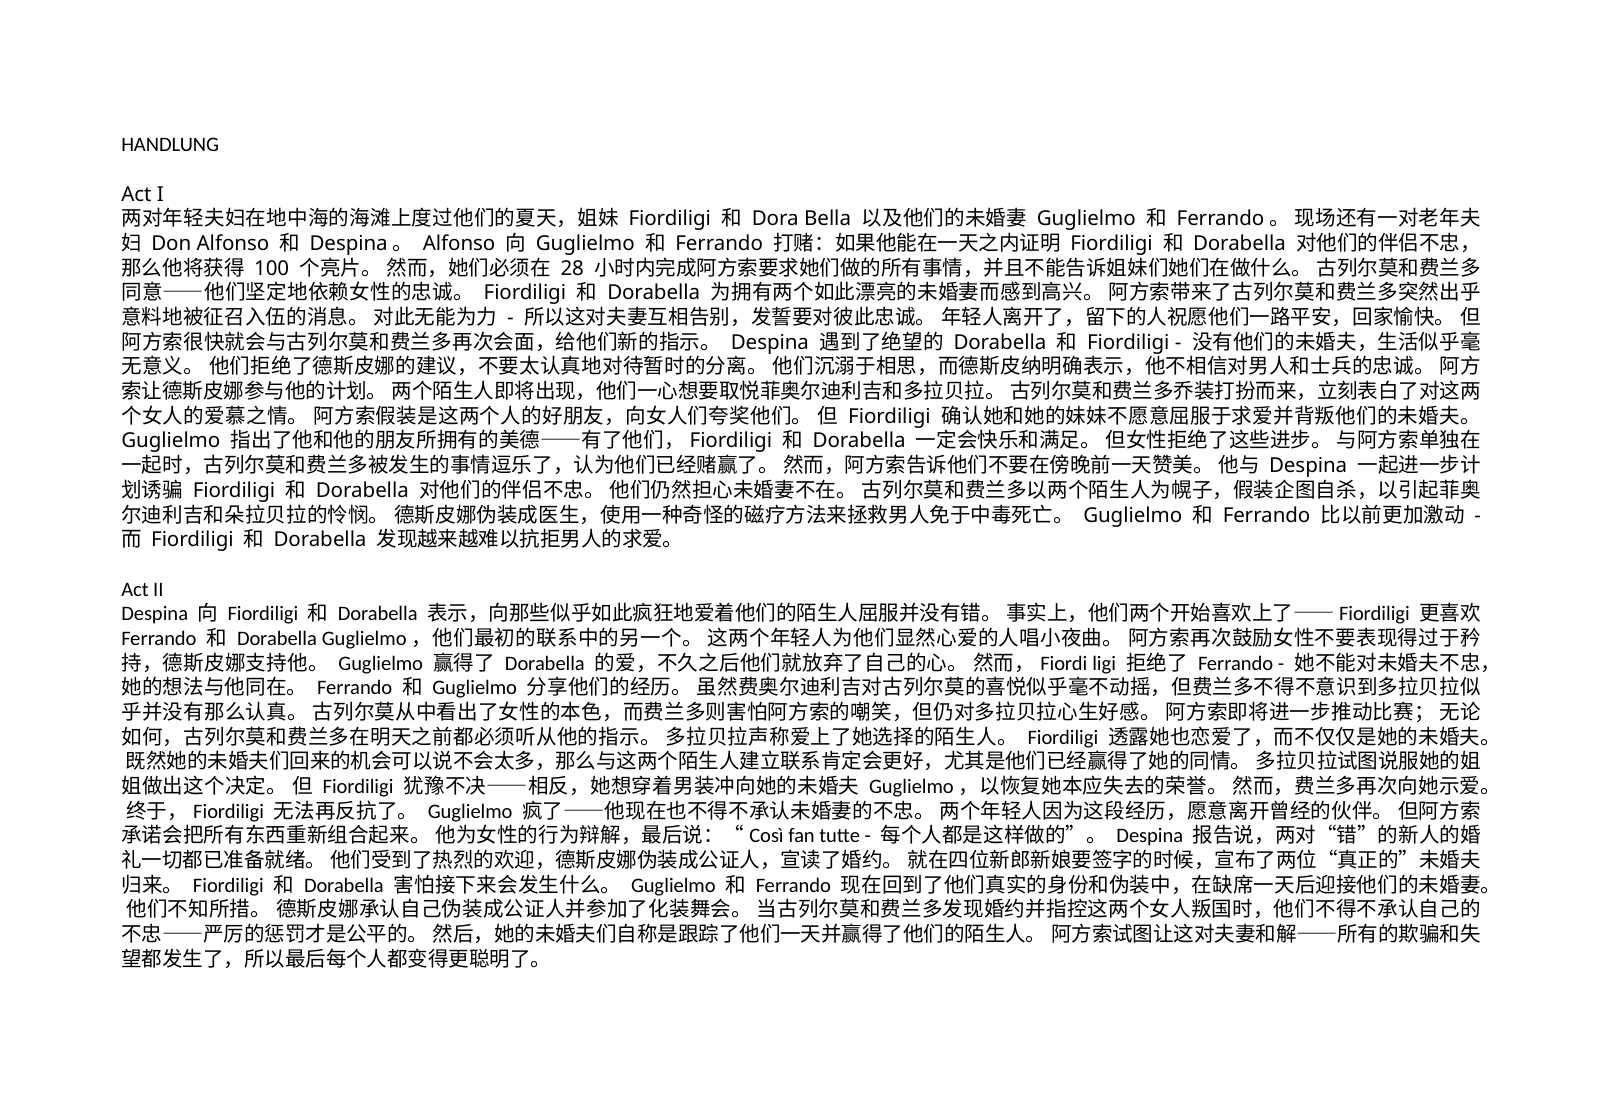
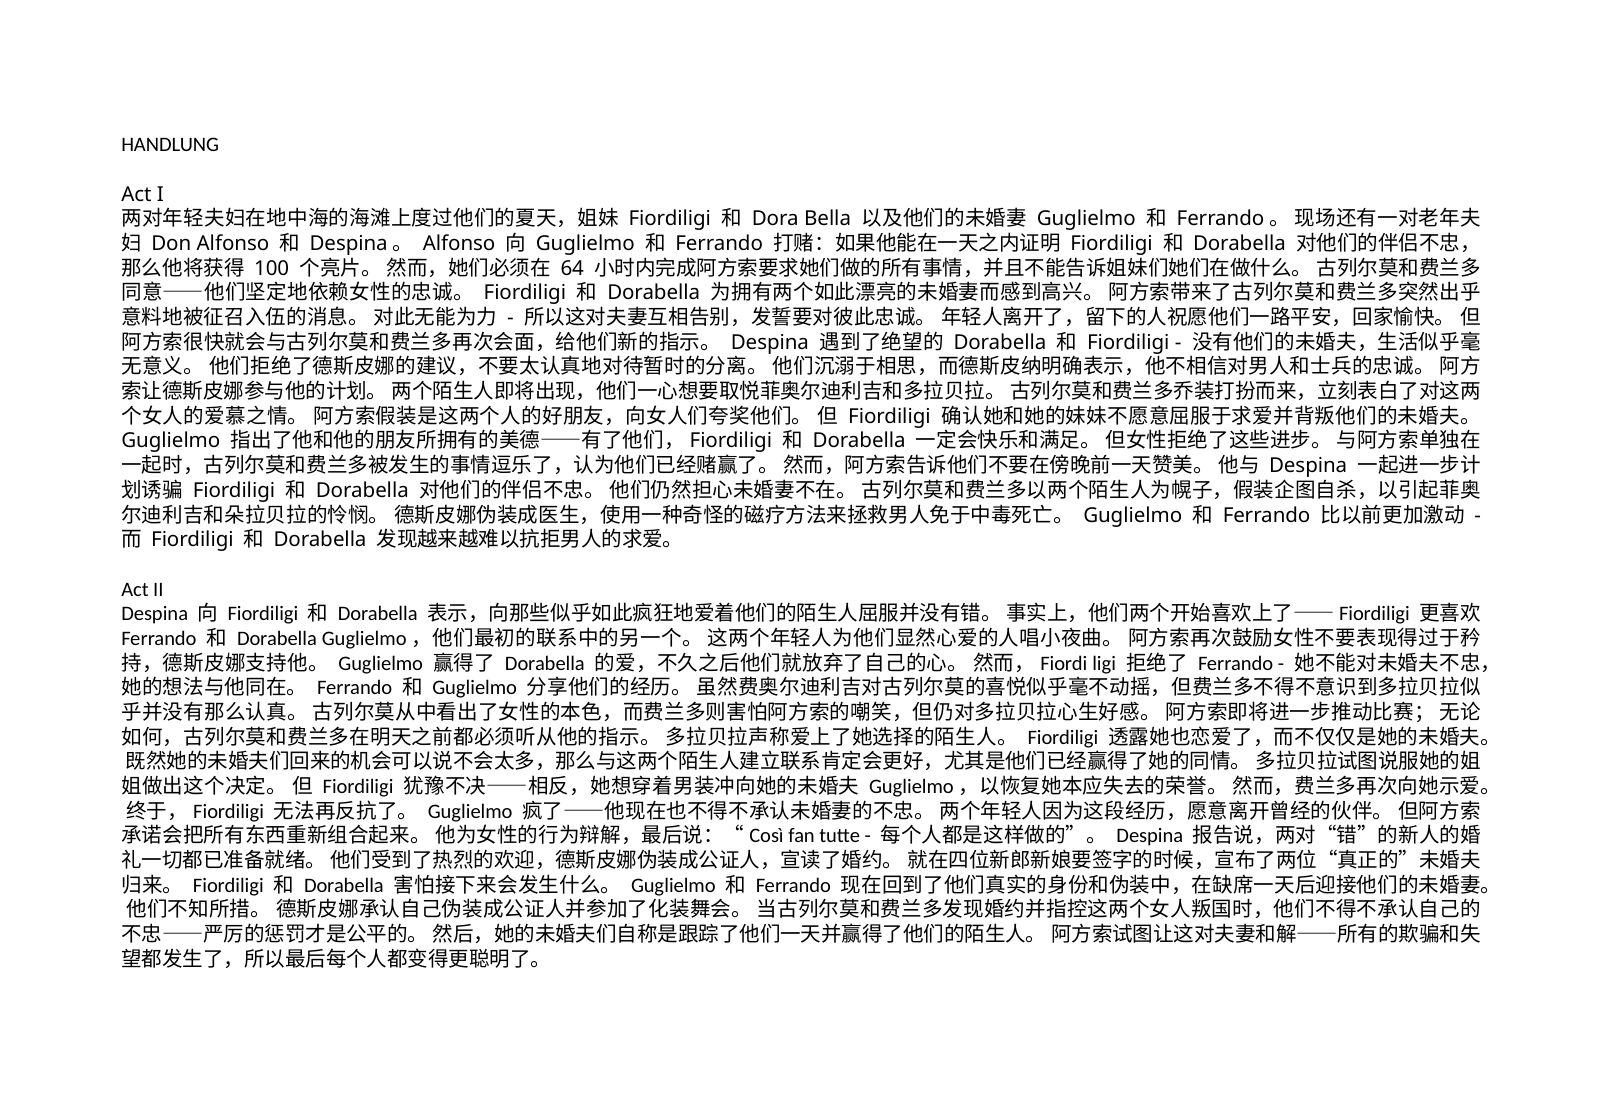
28: 28 -> 64 (572, 268)
